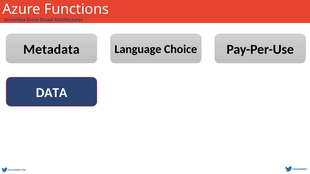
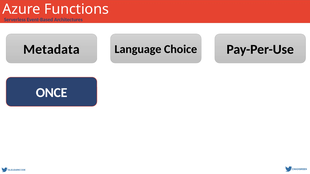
DATA: DATA -> ONCE (52, 93)
